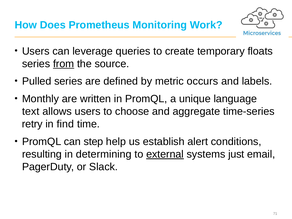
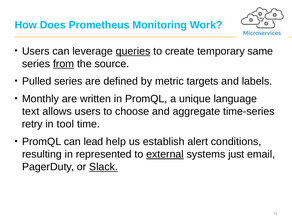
queries underline: none -> present (133, 51)
floats: floats -> same (260, 51)
occurs: occurs -> targets (203, 81)
find: find -> tool (65, 124)
step: step -> lead (93, 142)
determining: determining -> represented (104, 154)
Slack underline: none -> present (104, 167)
